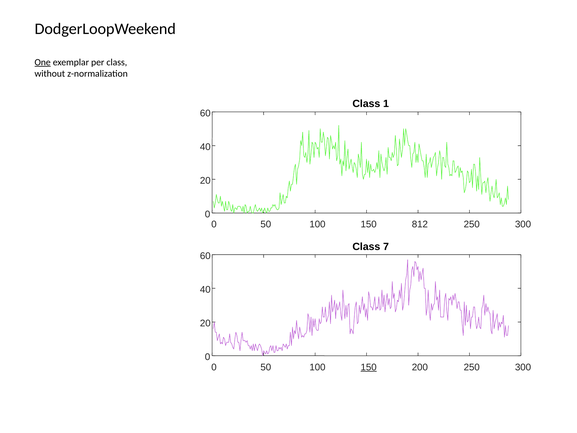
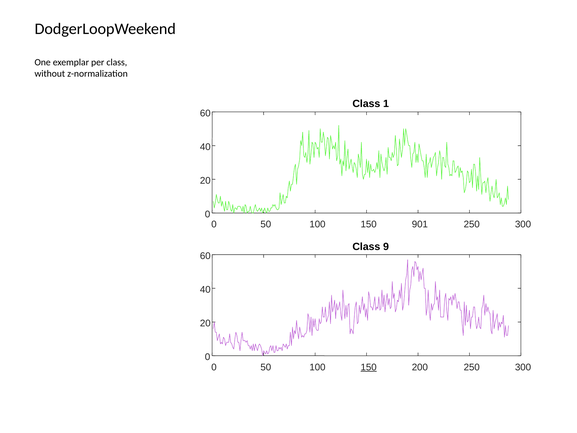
One underline: present -> none (43, 62)
812: 812 -> 901 (420, 224)
7: 7 -> 9 (386, 246)
